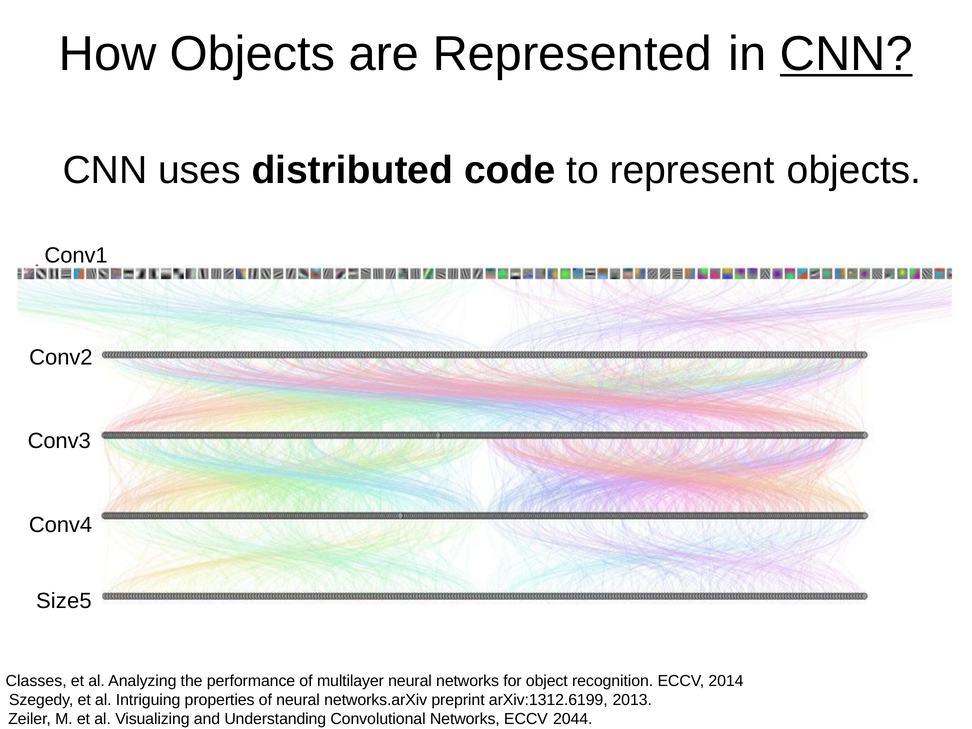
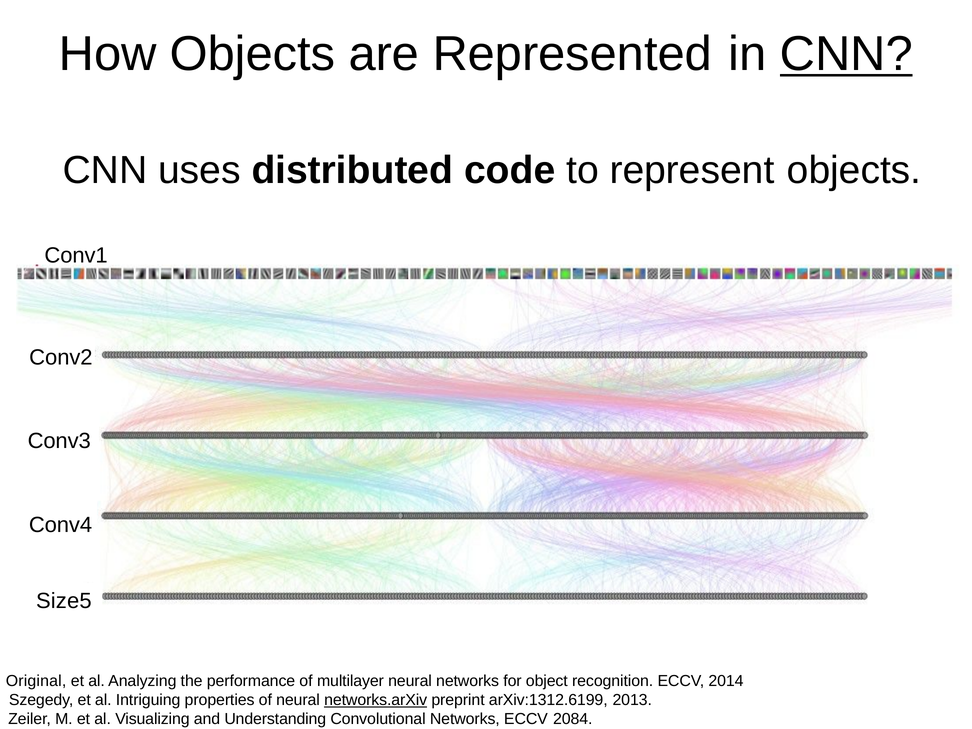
Classes: Classes -> Original (36, 681)
networks.arXiv underline: none -> present (376, 700)
2044: 2044 -> 2084 (573, 719)
